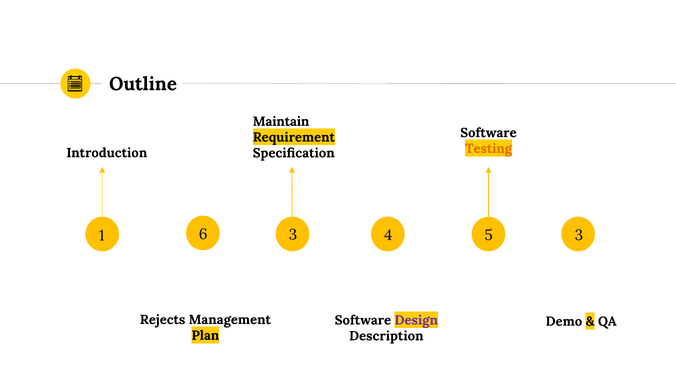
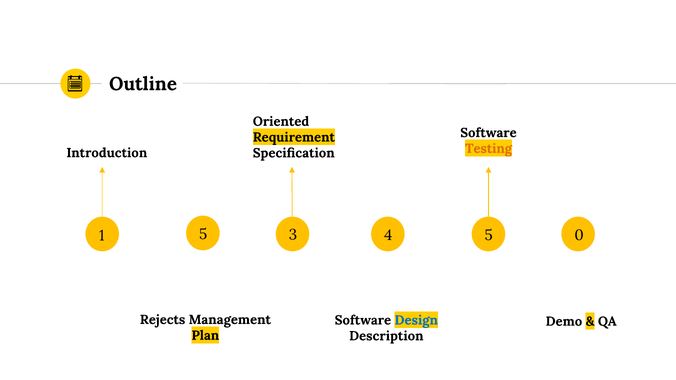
Maintain: Maintain -> Oriented (281, 122)
1 6: 6 -> 5 (203, 234)
5 3: 3 -> 0 (579, 236)
Design colour: purple -> blue (416, 320)
